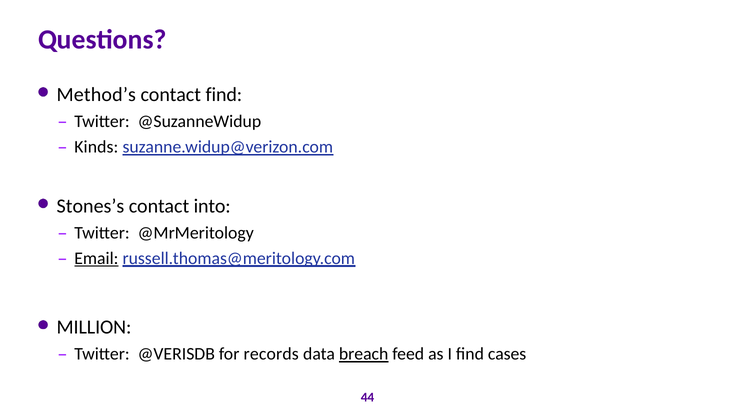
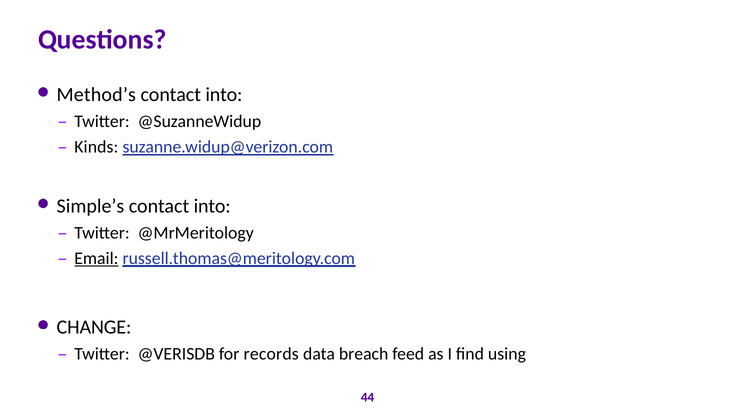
find: find -> into (224, 95)
Stones’s: Stones’s -> Simple’s (90, 206)
MILLION: MILLION -> CHANGE (94, 327)
breach underline: present -> none (364, 354)
cases: cases -> using (507, 354)
